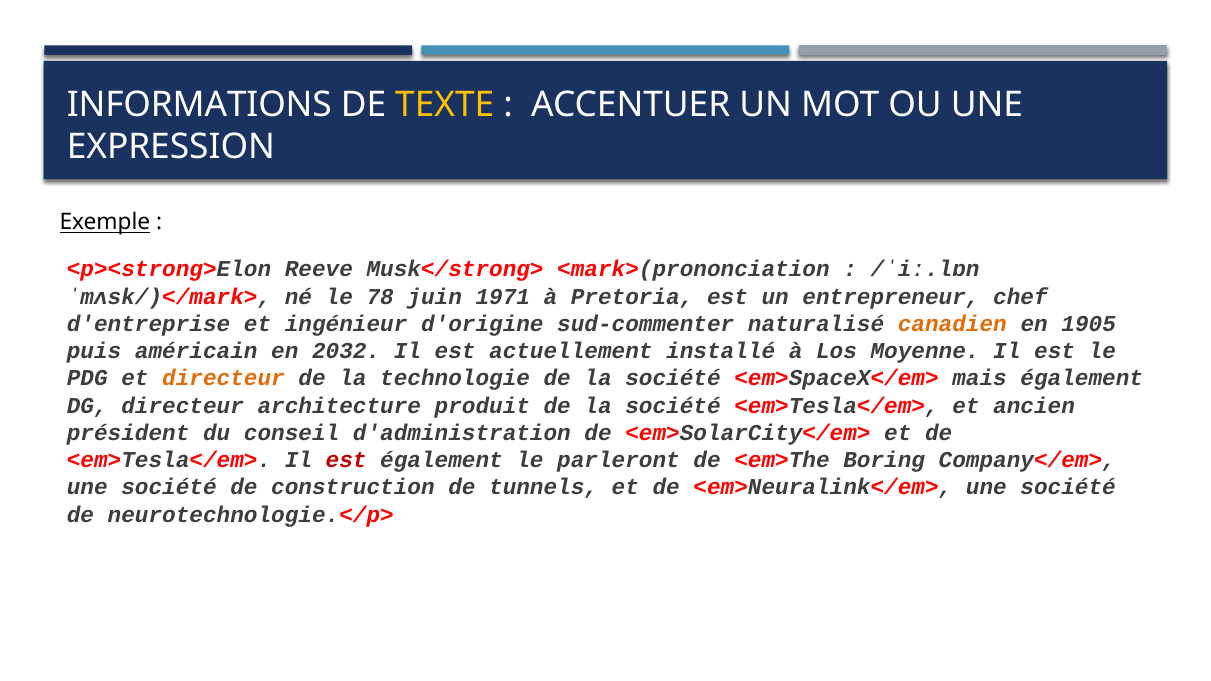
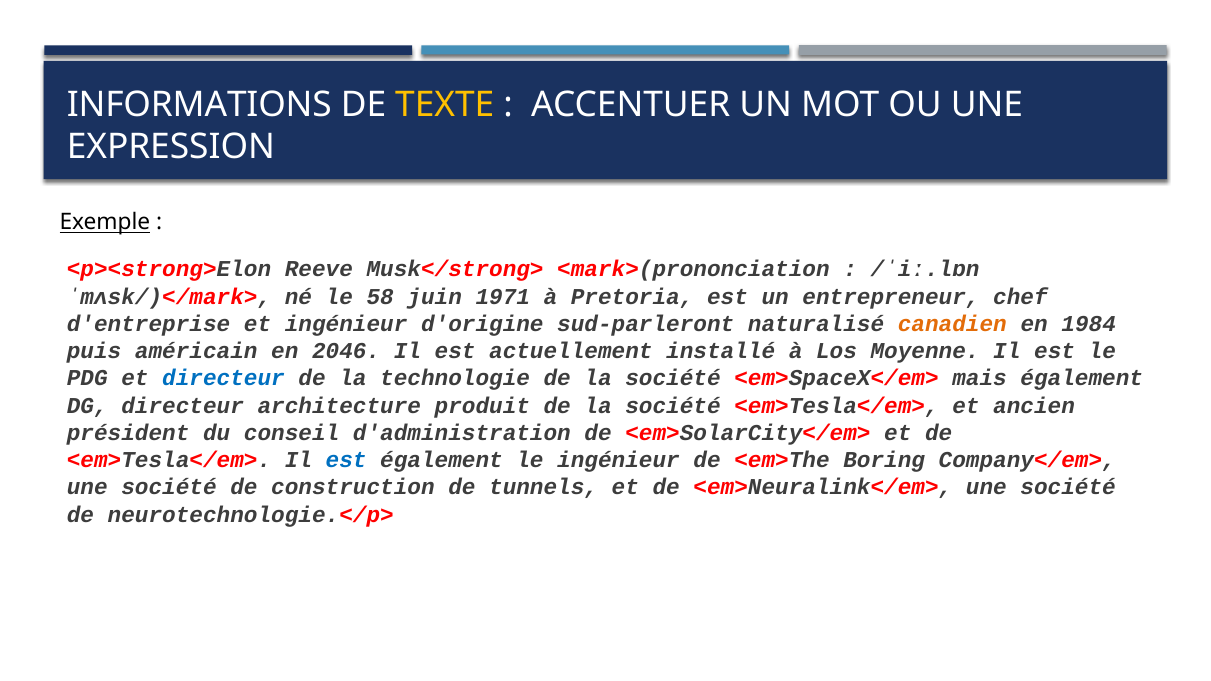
78: 78 -> 58 (380, 297)
sud-commenter: sud-commenter -> sud-parleront (646, 324)
1905: 1905 -> 1984 (1089, 324)
2032: 2032 -> 2046 (346, 351)
directeur colour: orange -> blue (223, 379)
est colour: red -> blue (346, 460)
le parleront: parleront -> ingénieur (619, 460)
